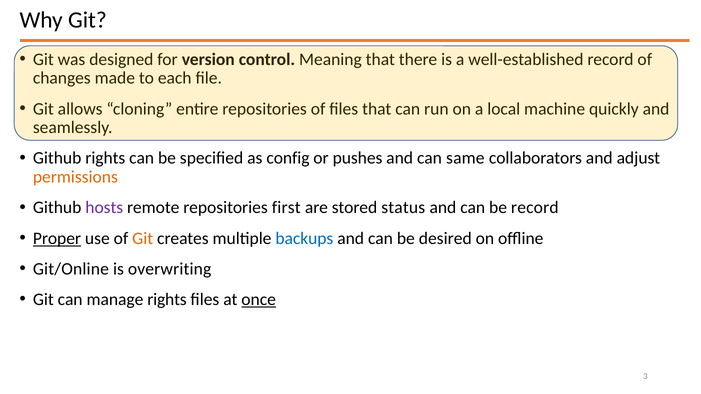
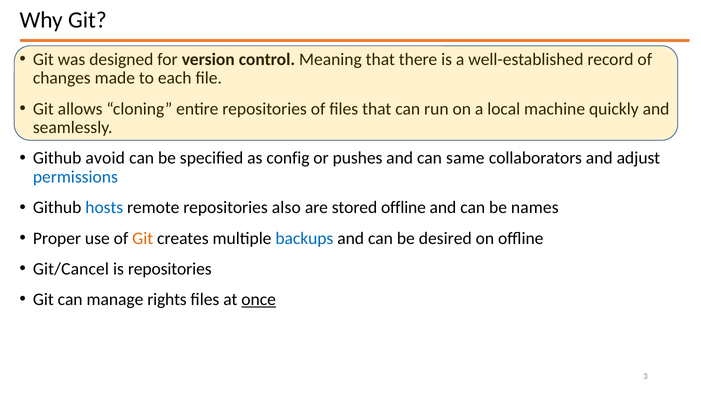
Github rights: rights -> avoid (105, 158)
permissions colour: orange -> blue (75, 177)
hosts colour: purple -> blue (104, 208)
first: first -> also (286, 208)
stored status: status -> offline (403, 208)
be record: record -> names (535, 208)
Proper underline: present -> none (57, 238)
Git/Online: Git/Online -> Git/Cancel (71, 269)
is overwriting: overwriting -> repositories (170, 269)
